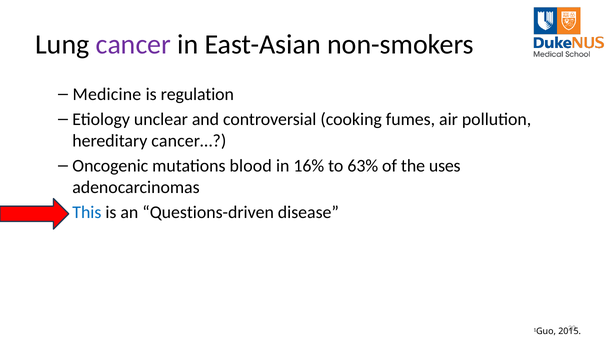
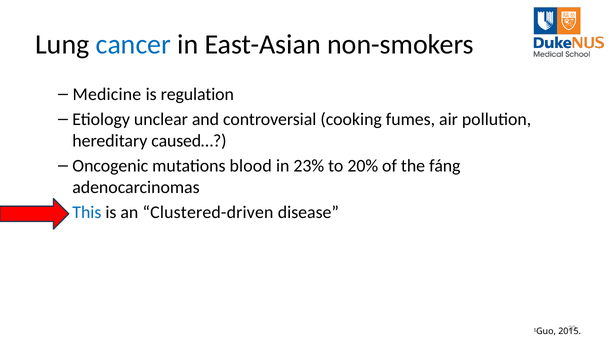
cancer colour: purple -> blue (133, 44)
cancer…: cancer… -> caused… (189, 141)
16%: 16% -> 23% (309, 166)
63%: 63% -> 20% (363, 166)
uses: uses -> fáng (445, 166)
Questions-driven: Questions-driven -> Clustered-driven (208, 212)
